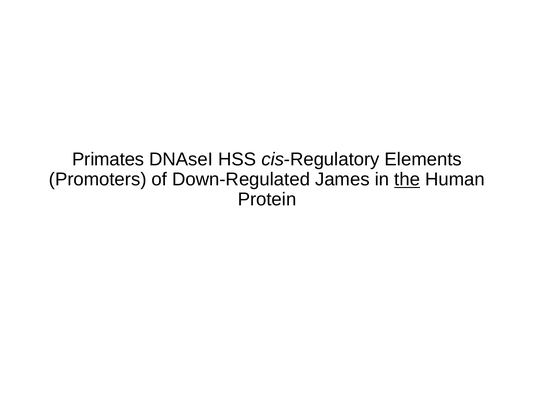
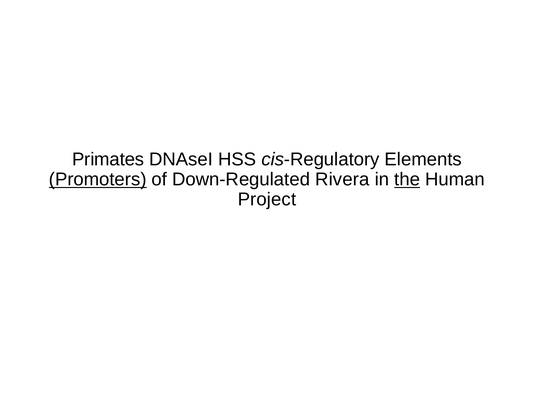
Promoters underline: none -> present (98, 179)
James: James -> Rivera (342, 179)
Protein: Protein -> Project (267, 199)
